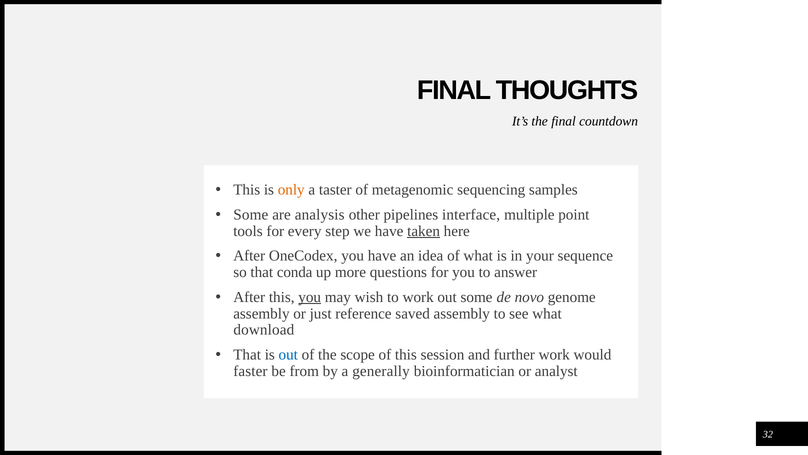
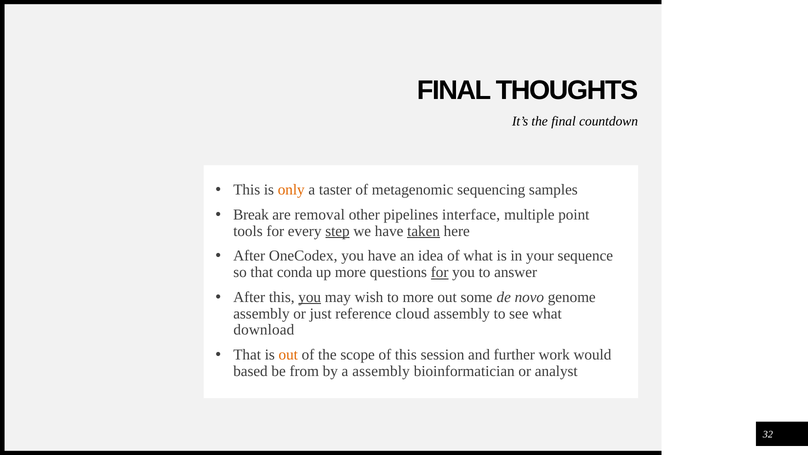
Some: Some -> Break (251, 215)
analysis: analysis -> removal (320, 215)
step underline: none -> present (337, 231)
for underline: none -> present (440, 272)
to work: work -> more (418, 297)
saved: saved -> cloud (413, 313)
out colour: blue -> orange (288, 354)
faster: faster -> based (250, 371)
a generally: generally -> assembly (381, 371)
